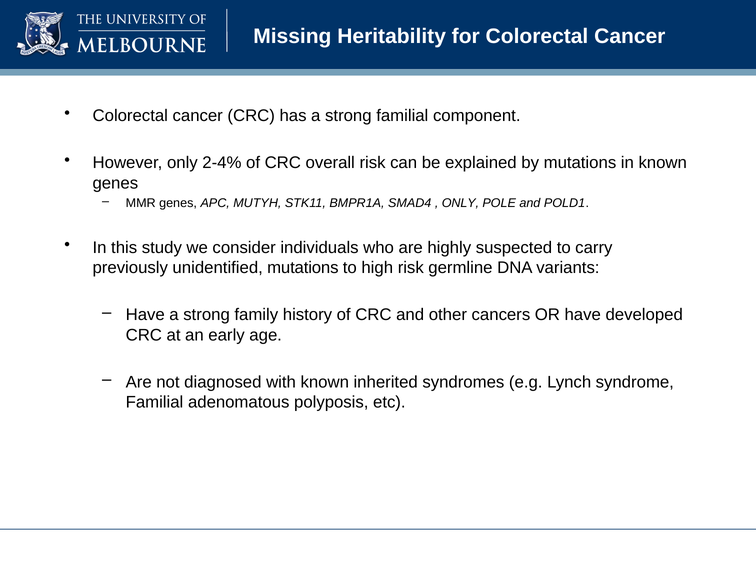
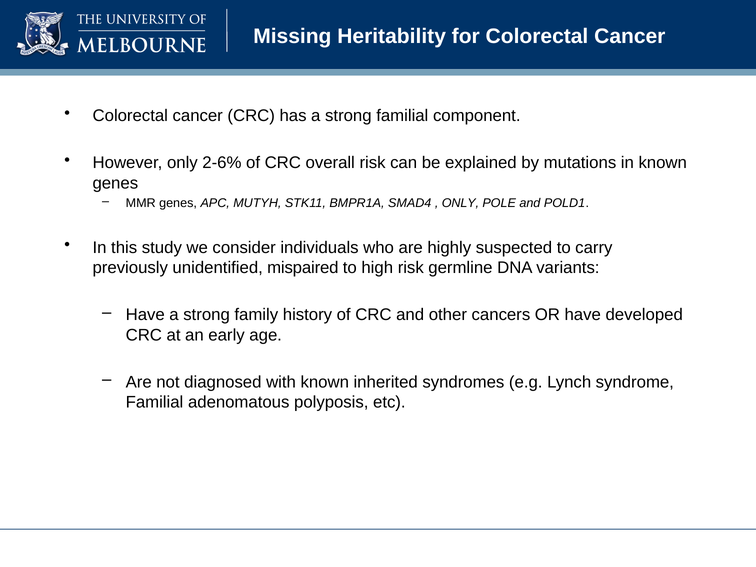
2-4%: 2-4% -> 2-6% (222, 163)
unidentified mutations: mutations -> mispaired (303, 268)
